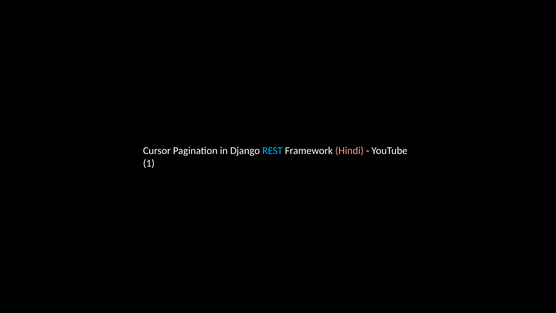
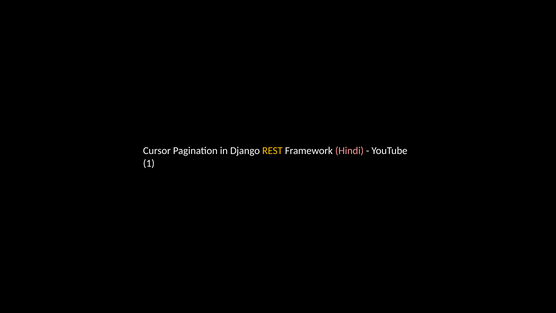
REST colour: light blue -> yellow (272, 151)
